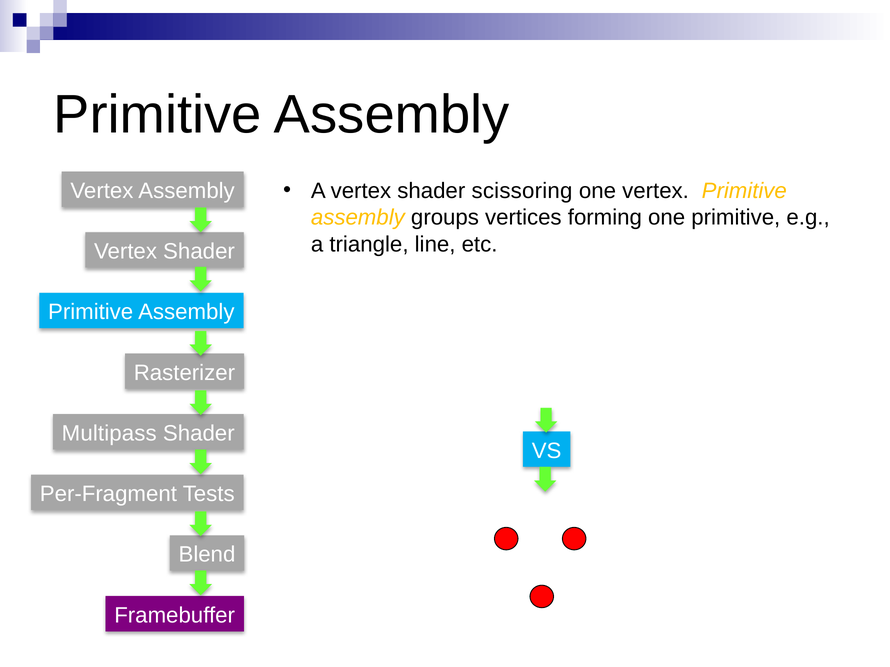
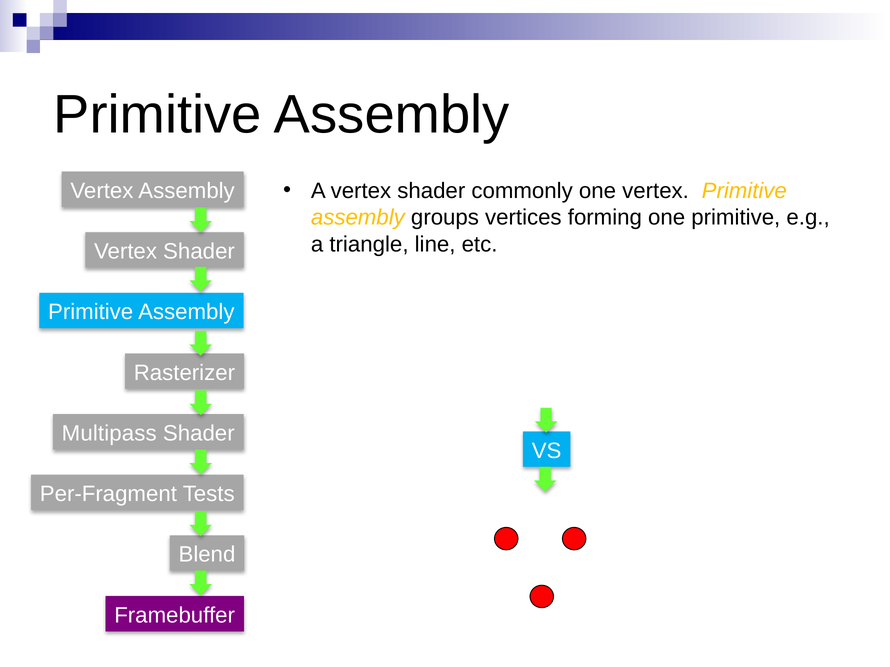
scissoring: scissoring -> commonly (522, 191)
